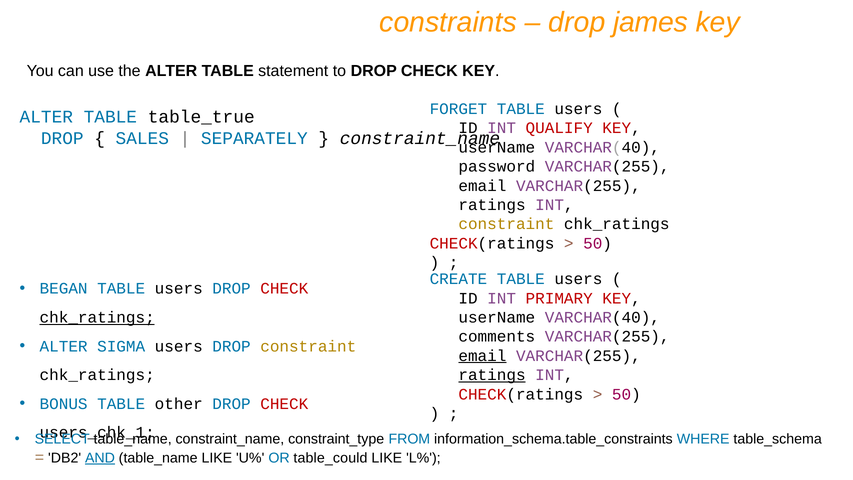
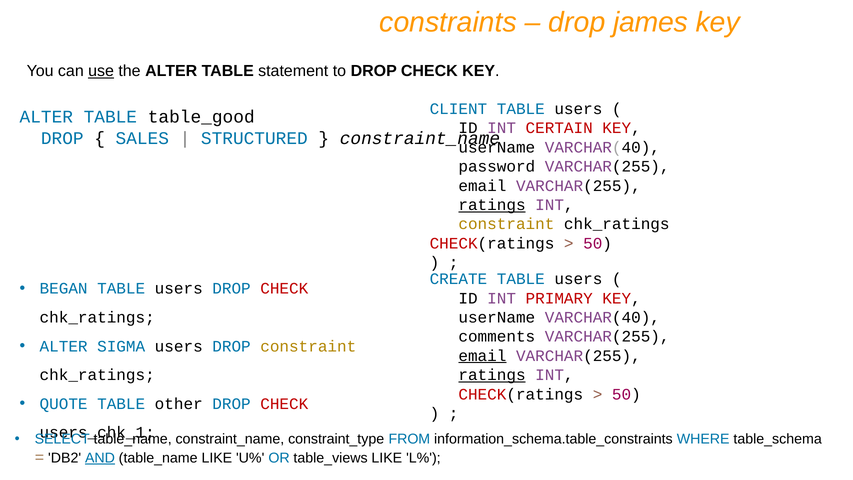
use underline: none -> present (101, 71)
FORGET: FORGET -> CLIENT (458, 109)
table_true: table_true -> table_good (201, 117)
QUALIFY: QUALIFY -> CERTAIN (559, 128)
SEPARATELY: SEPARATELY -> STRUCTURED (254, 138)
ratings underline: none -> present (492, 205)
chk_ratings underline: present -> none (97, 317)
BONUS: BONUS -> QUOTE (64, 404)
table_could: table_could -> table_views (331, 458)
